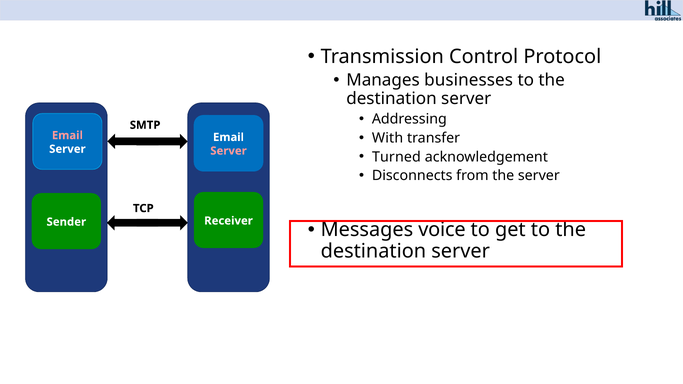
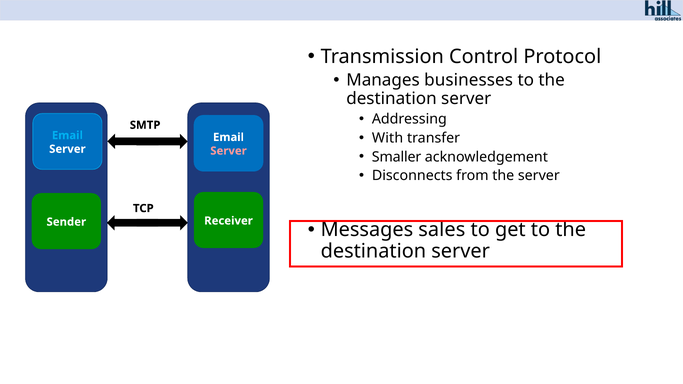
Email colour: pink -> light blue (67, 135)
Turned: Turned -> Smaller (397, 157)
voice: voice -> sales (442, 230)
